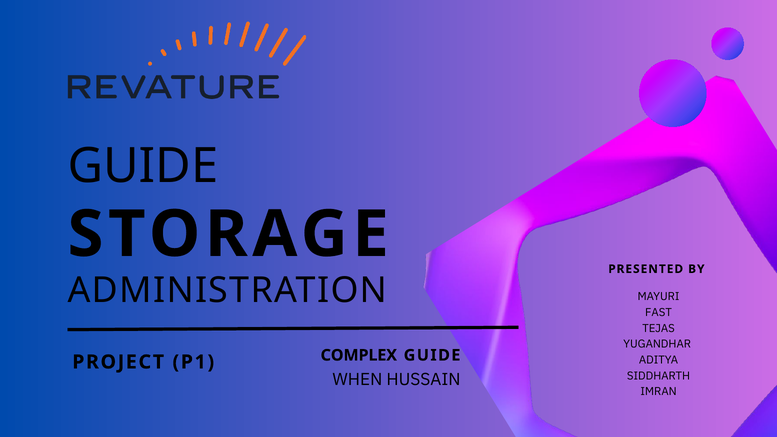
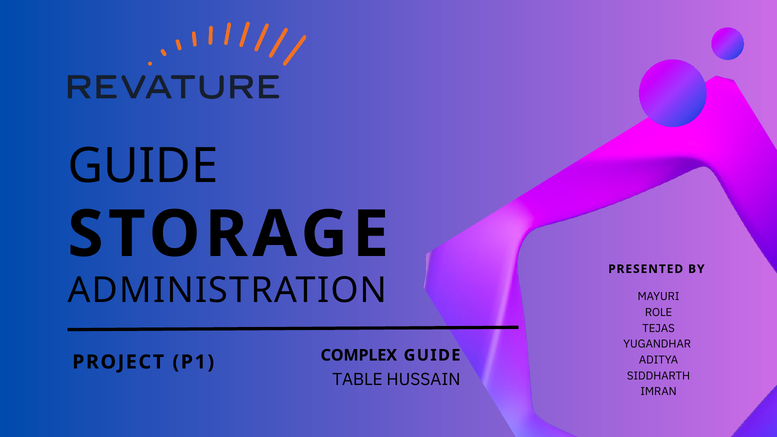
FAST: FAST -> ROLE (659, 312)
WHEN: WHEN -> TABLE (357, 379)
